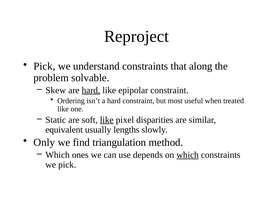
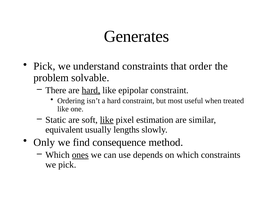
Reproject: Reproject -> Generates (137, 36)
along: along -> order (201, 66)
Skew: Skew -> There (56, 90)
disparities: disparities -> estimation (155, 120)
triangulation: triangulation -> consequence (119, 142)
ones underline: none -> present (80, 155)
which underline: present -> none (188, 155)
